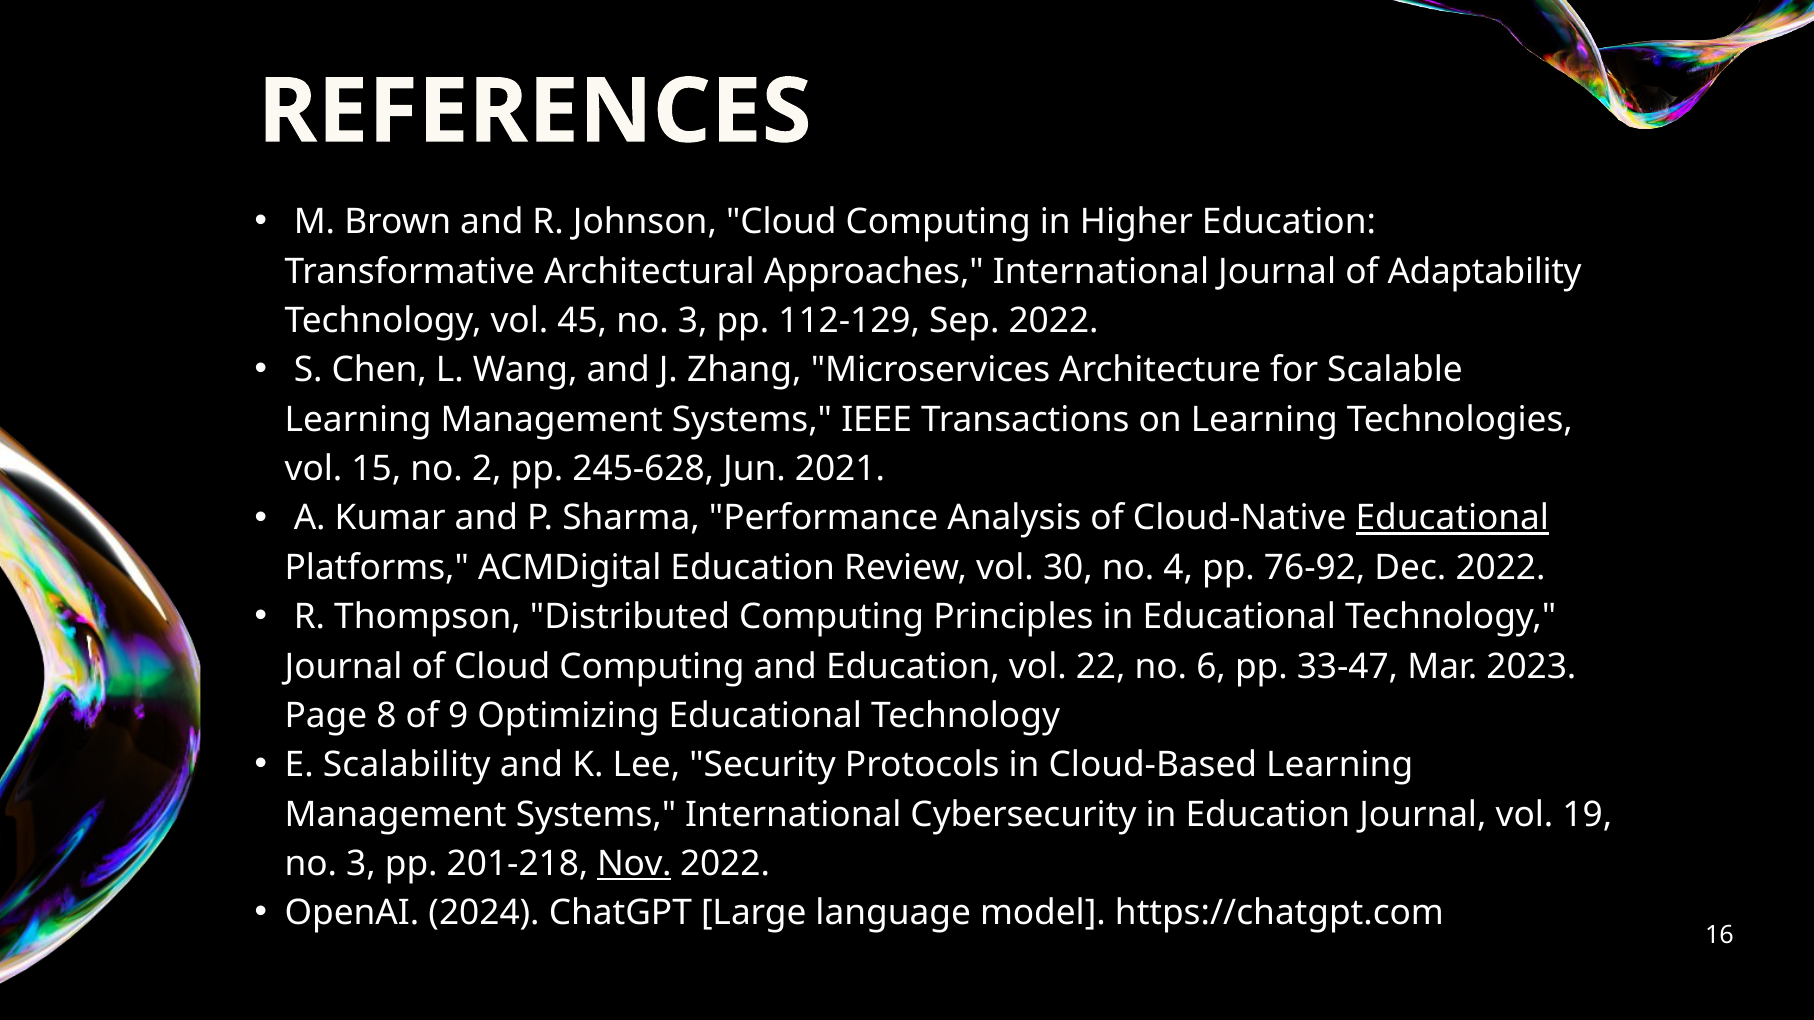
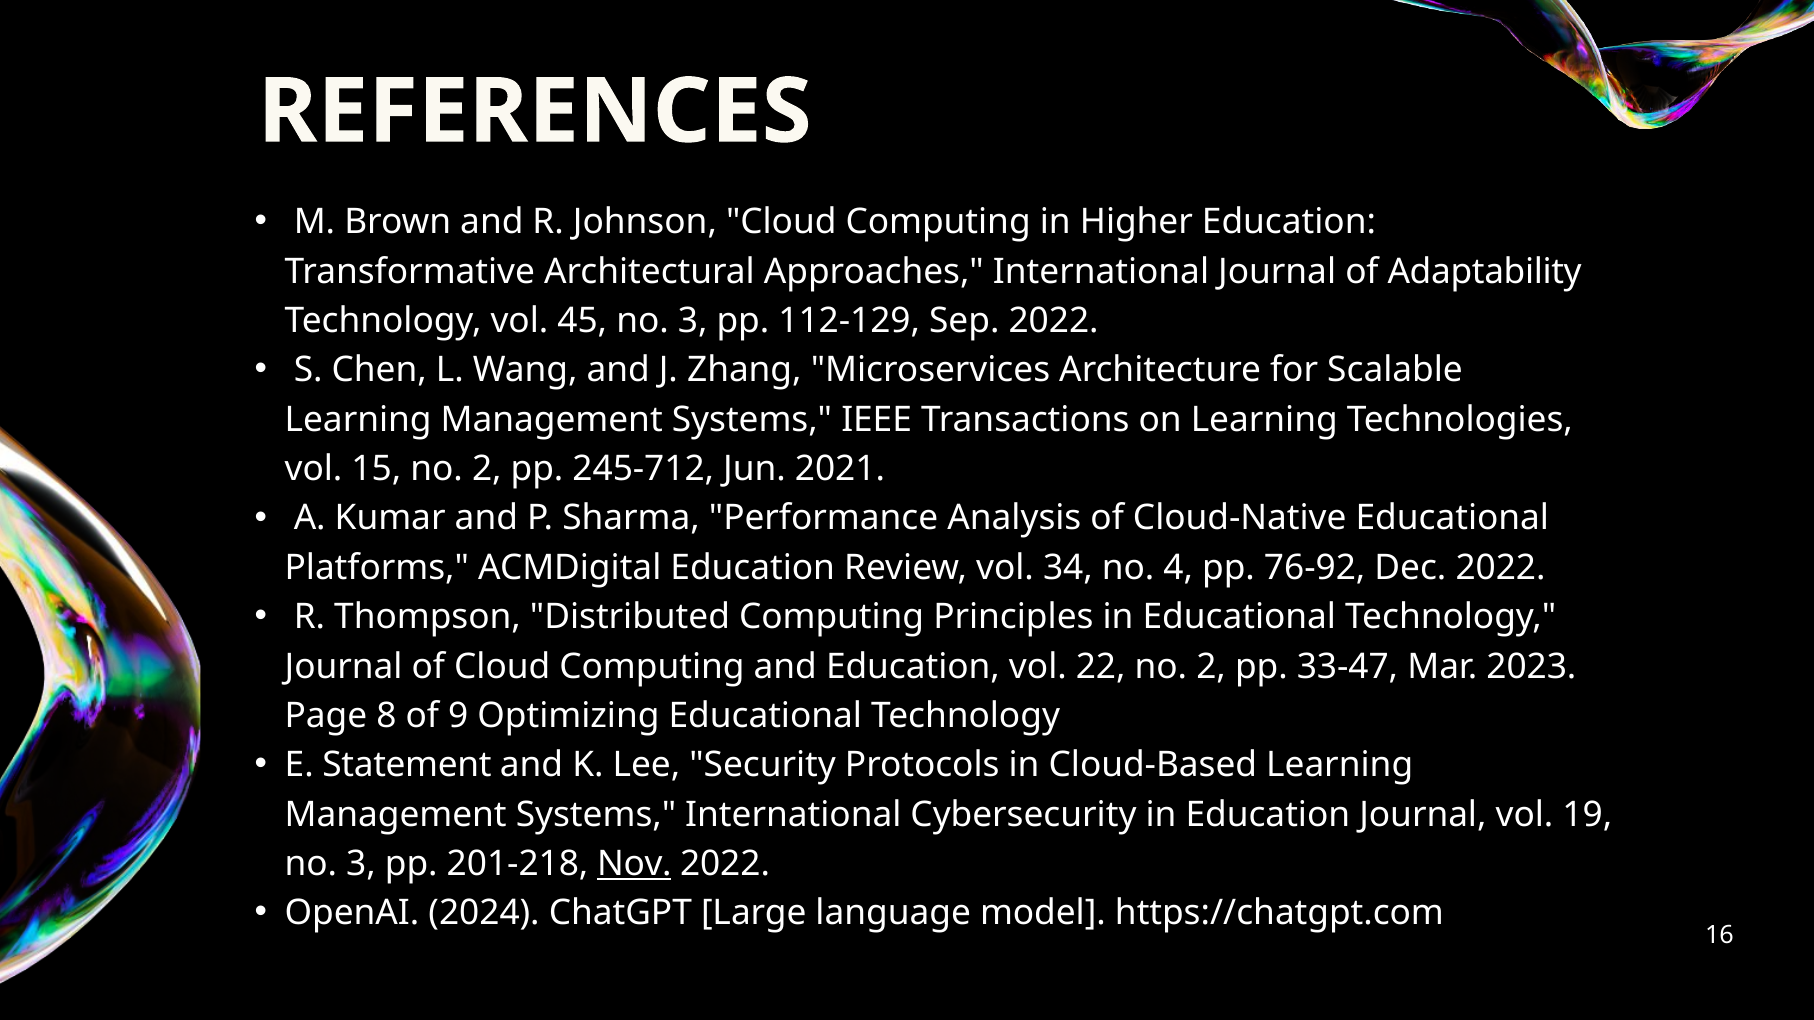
245-628: 245-628 -> 245-712 (643, 469)
Educational underline: present -> none (1452, 518)
30: 30 -> 34 (1068, 568)
22 no 6: 6 -> 2 (1211, 667)
Scalability: Scalability -> Statement (407, 765)
